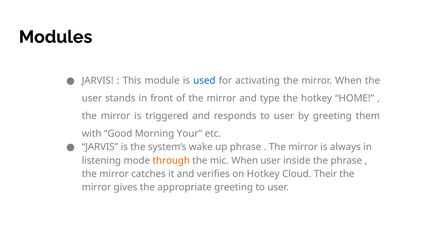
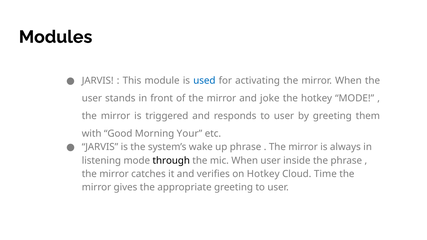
type: type -> joke (270, 98)
hotkey HOME: HOME -> MODE (355, 98)
through colour: orange -> black (171, 161)
Their: Their -> Time (325, 174)
